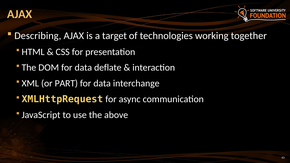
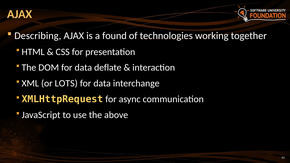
target: target -> found (114, 36)
PART: PART -> LOTS (66, 83)
